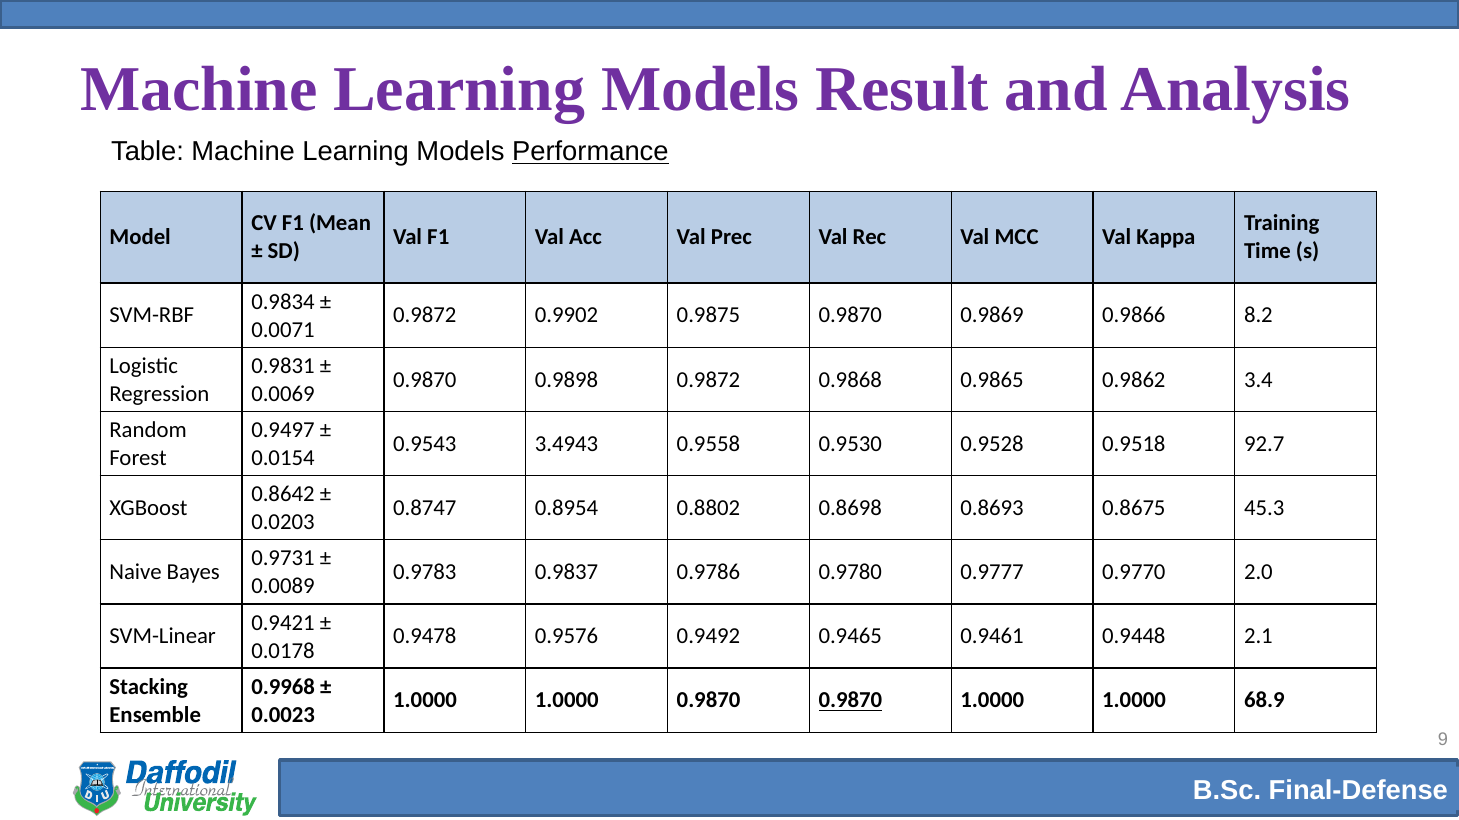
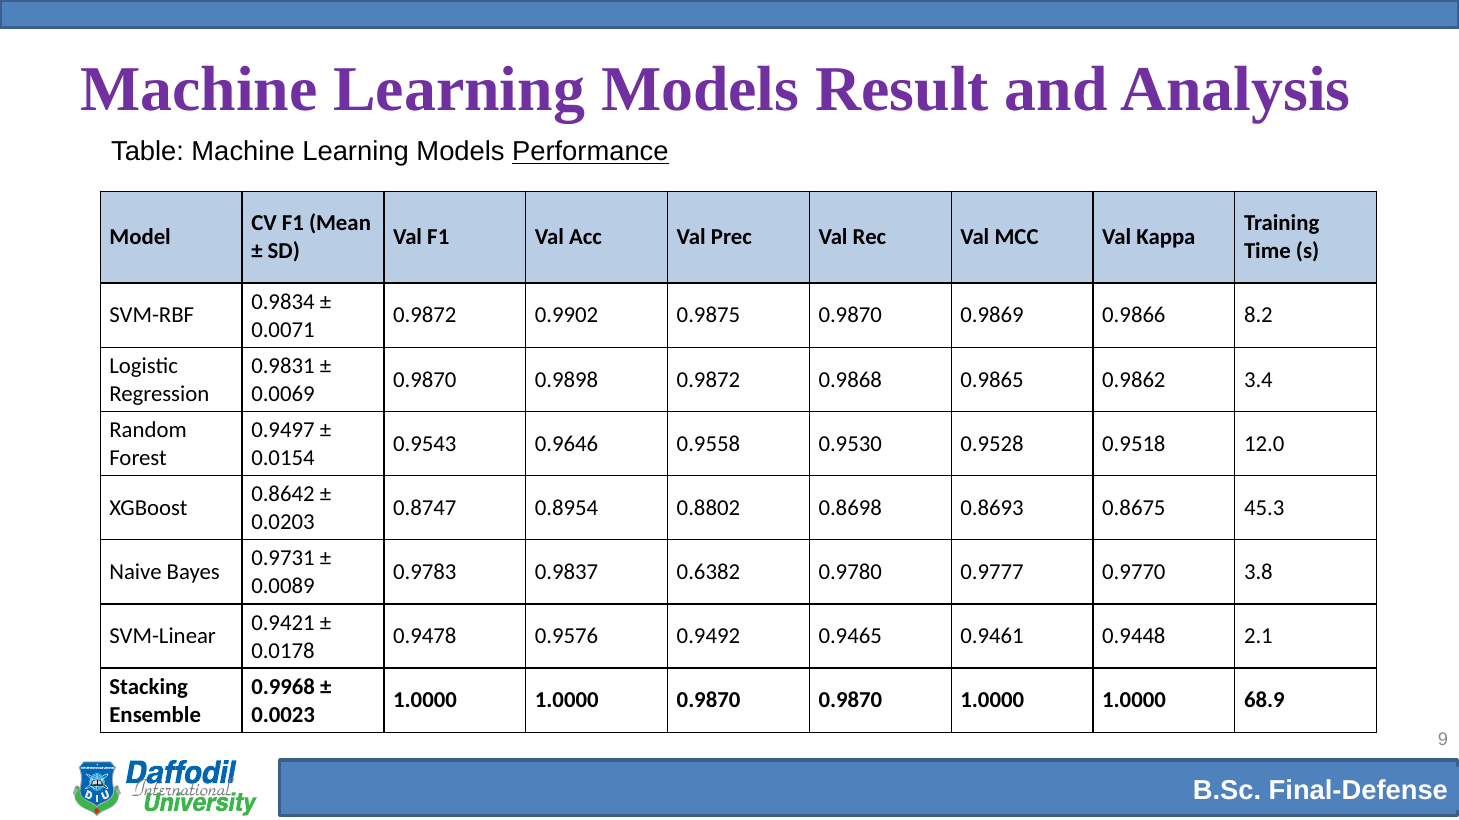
3.4943: 3.4943 -> 0.9646 (567, 444)
92.7: 92.7 -> 12.0 (1264, 444)
0.9786: 0.9786 -> 0.6382 (708, 573)
2.0: 2.0 -> 3.8 (1258, 573)
0.9870 underline: present -> none (850, 701)
